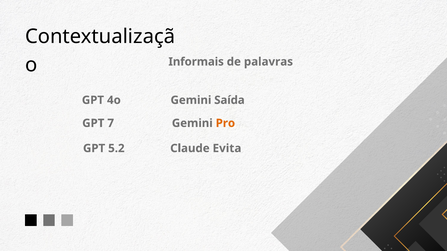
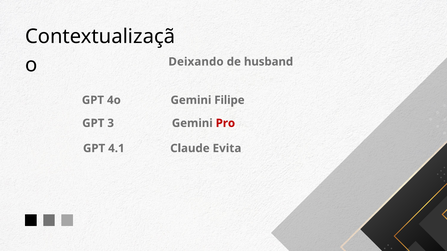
Informais: Informais -> Deixando (196, 62)
palavras: palavras -> husband (269, 62)
Saída: Saída -> Filipe (229, 100)
7: 7 -> 3 (111, 123)
Pro colour: orange -> red (225, 123)
5.2: 5.2 -> 4.1 (116, 149)
